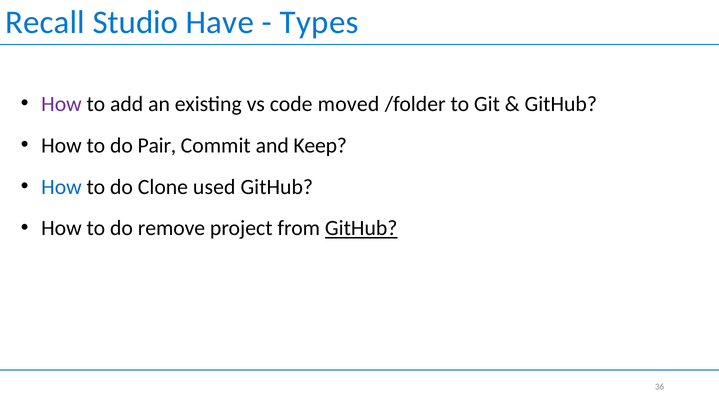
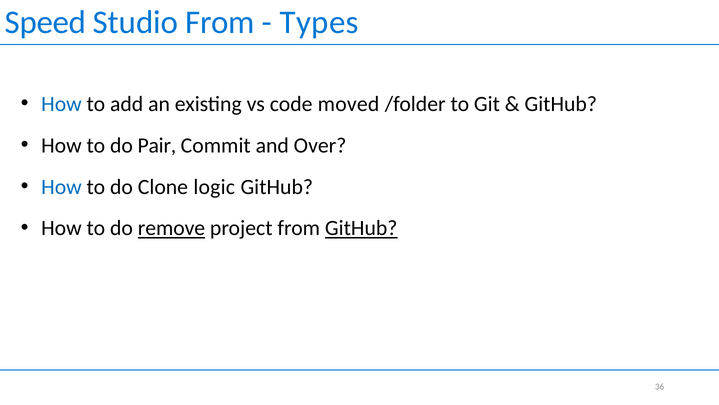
Recall: Recall -> Speed (45, 23)
Studio Have: Have -> From (220, 23)
How colour: purple -> blue (61, 104)
Keep: Keep -> Over (320, 145)
used: used -> logic (214, 187)
remove underline: none -> present (171, 228)
